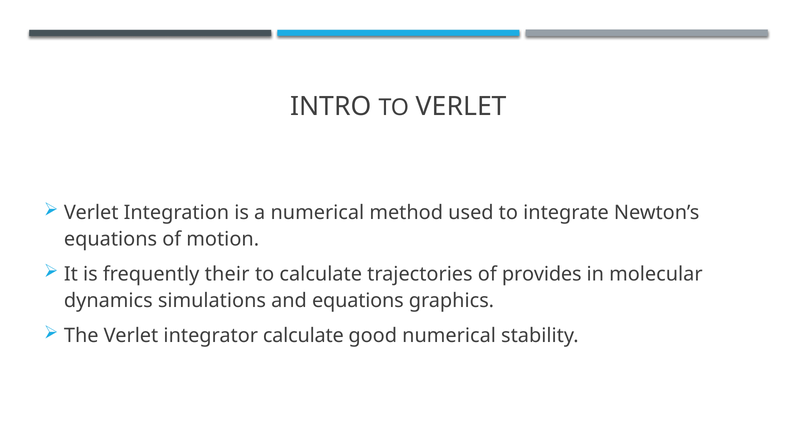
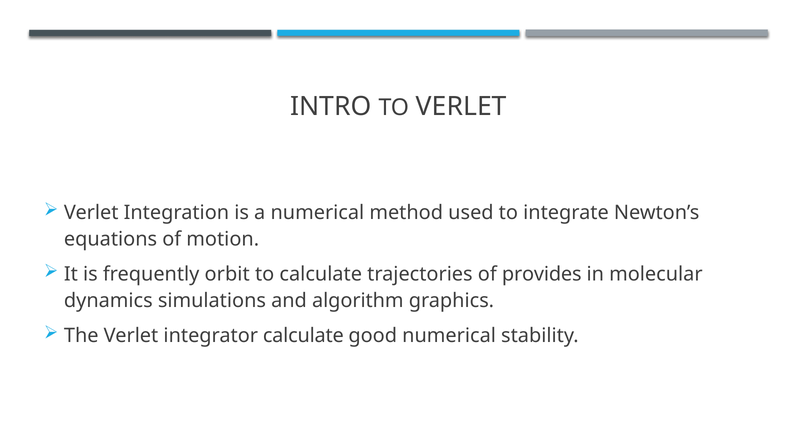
their: their -> orbit (227, 274)
and equations: equations -> algorithm (358, 301)
